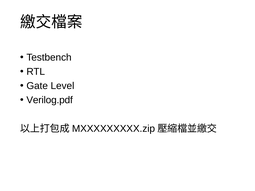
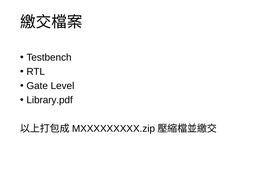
Verilog.pdf: Verilog.pdf -> Library.pdf (50, 100)
